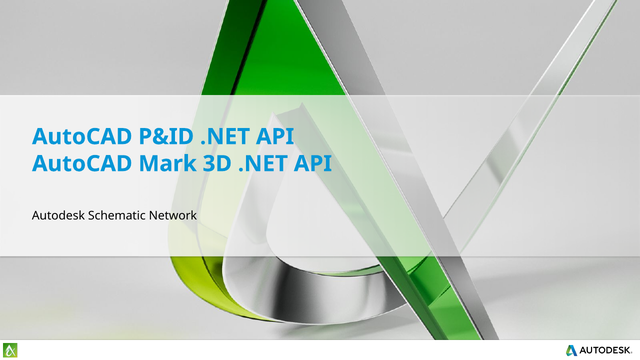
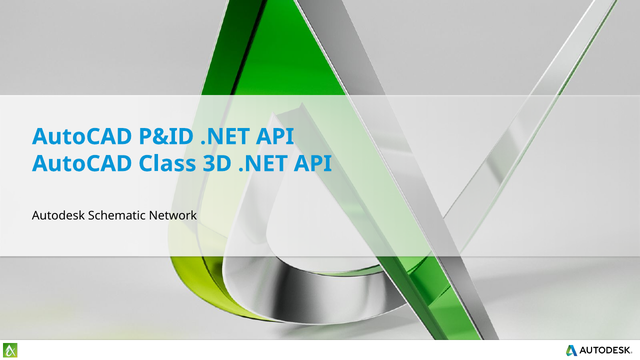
Mark: Mark -> Class (167, 164)
